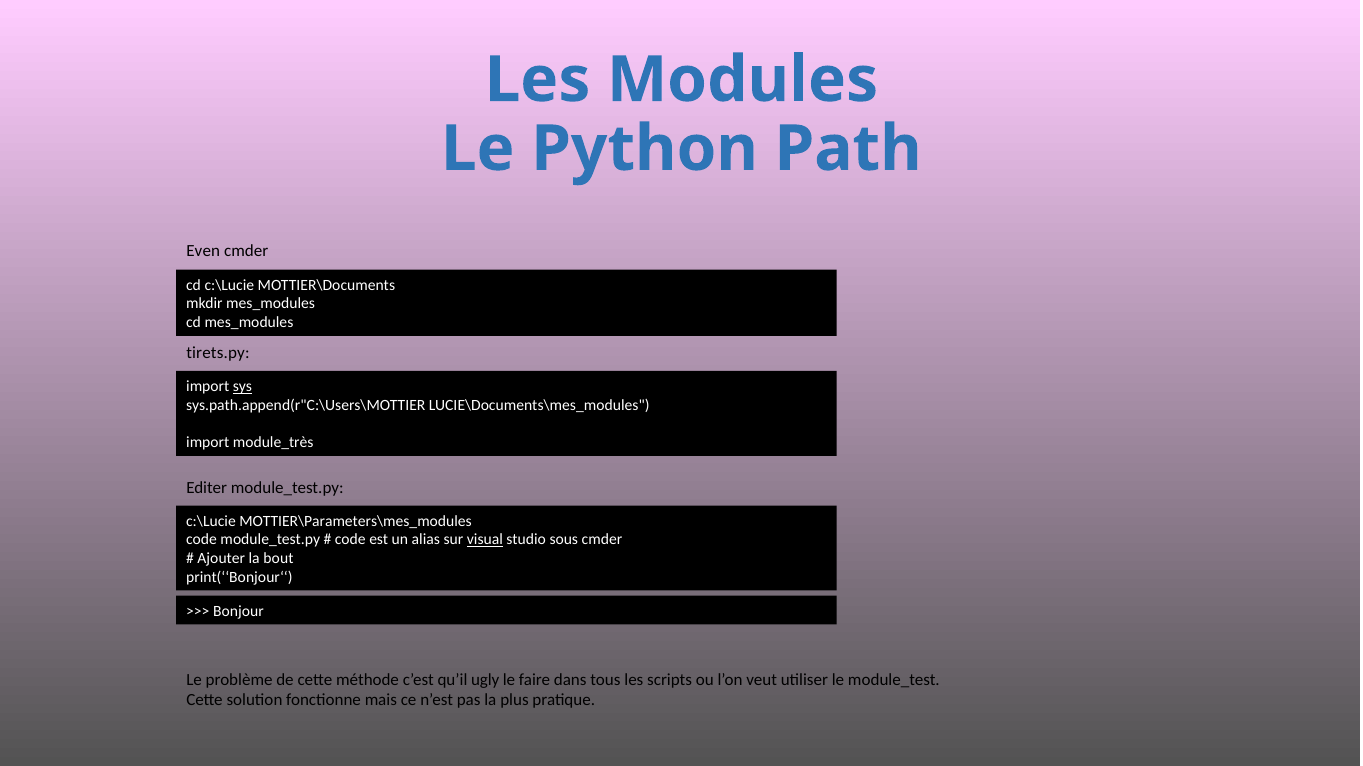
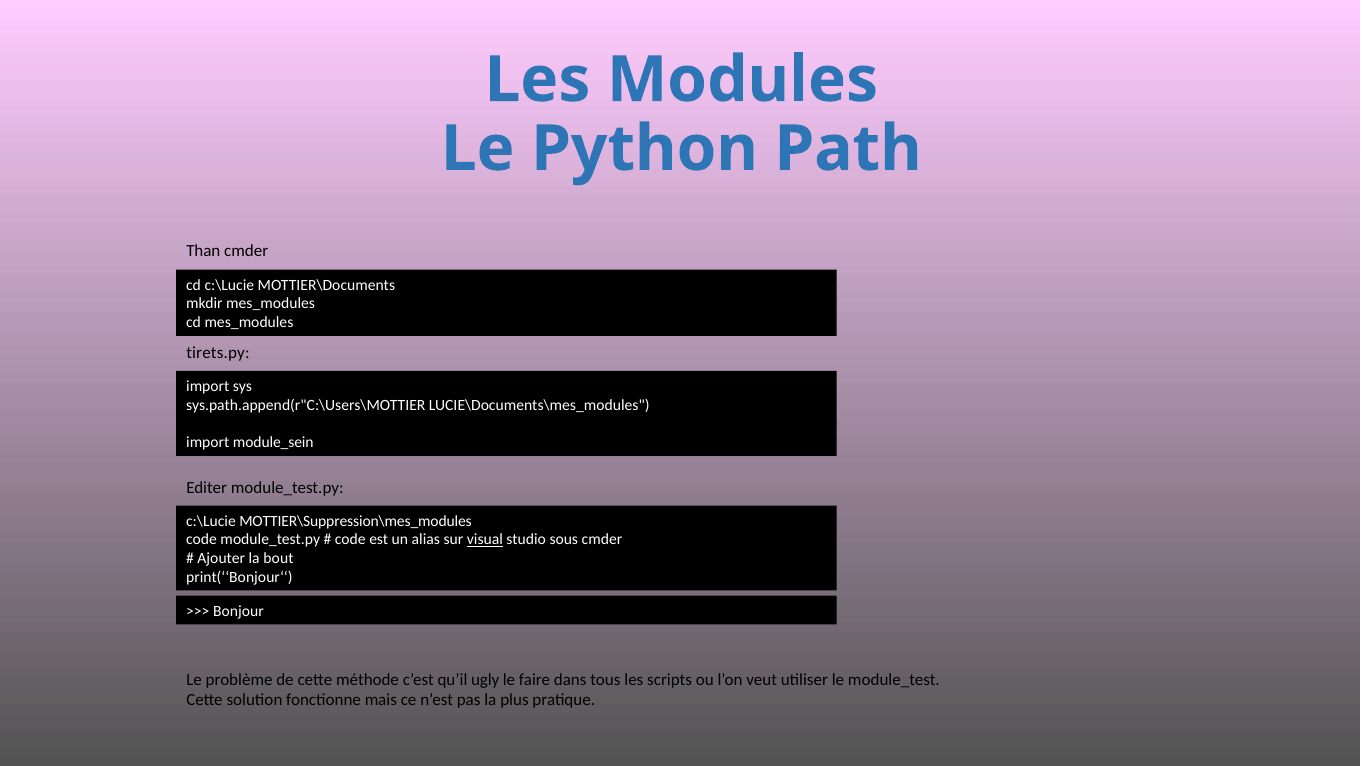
Even: Even -> Than (203, 251)
sys underline: present -> none (243, 387)
module_très: module_très -> module_sein (273, 443)
MOTTIER\Parameters\mes_modules: MOTTIER\Parameters\mes_modules -> MOTTIER\Suppression\mes_modules (356, 521)
